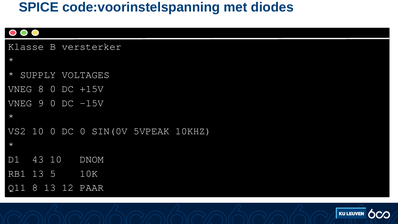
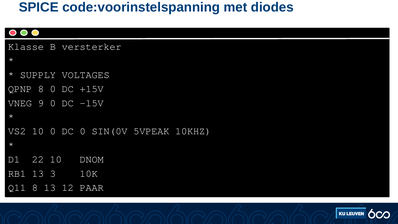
VNEG: VNEG -> QPNP (20, 89)
43: 43 -> 22 (38, 159)
5: 5 -> 3 (53, 173)
